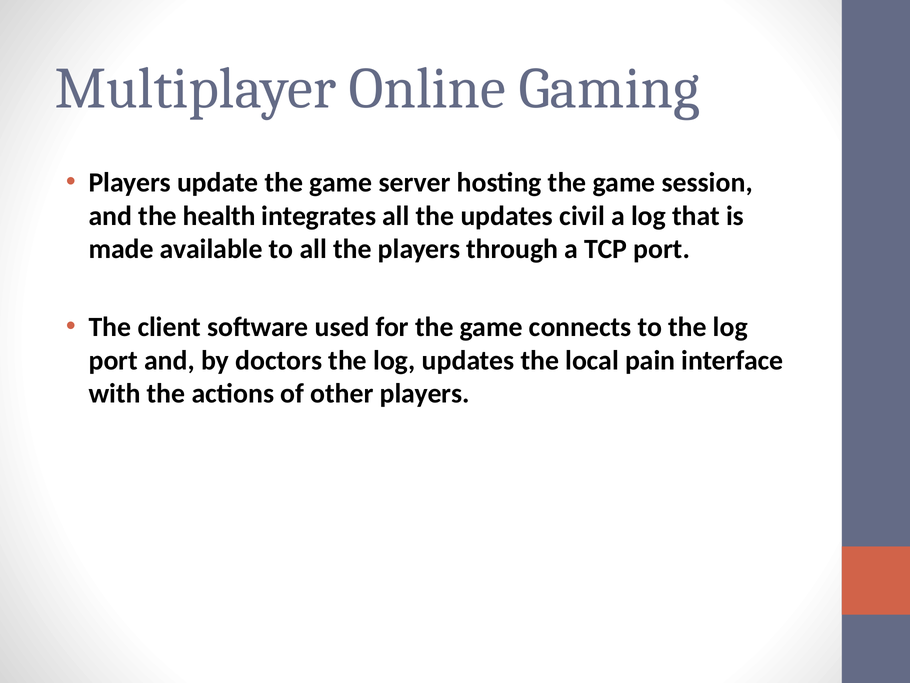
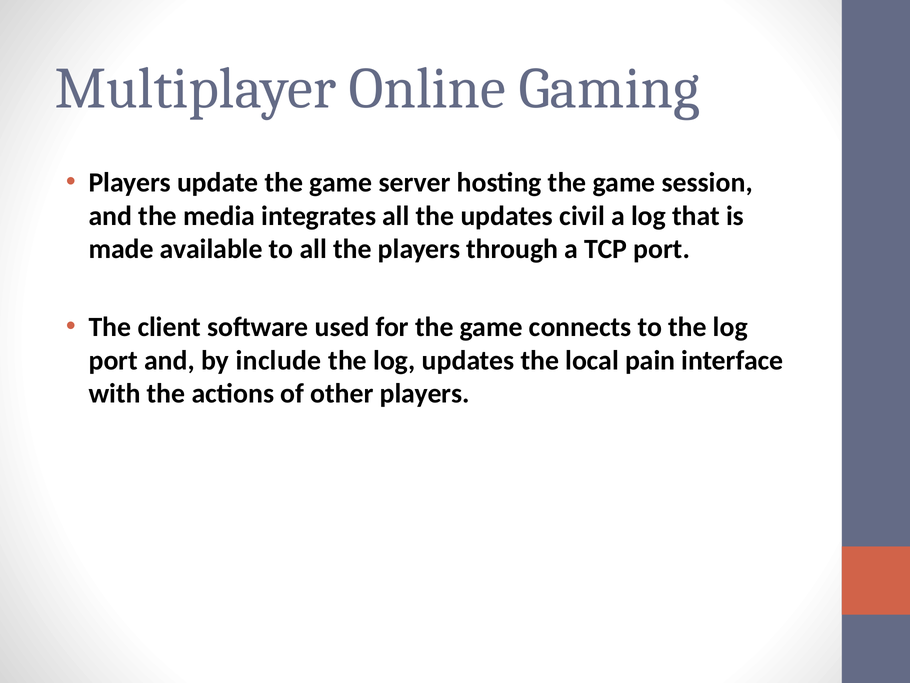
health: health -> media (219, 216)
doctors: doctors -> include (279, 360)
